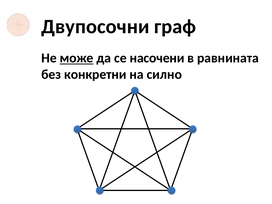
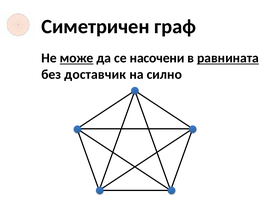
Двупосочни: Двупосочни -> Симетричен (95, 27)
равнината underline: none -> present (228, 58)
конкретни: конкретни -> доставчик (95, 74)
